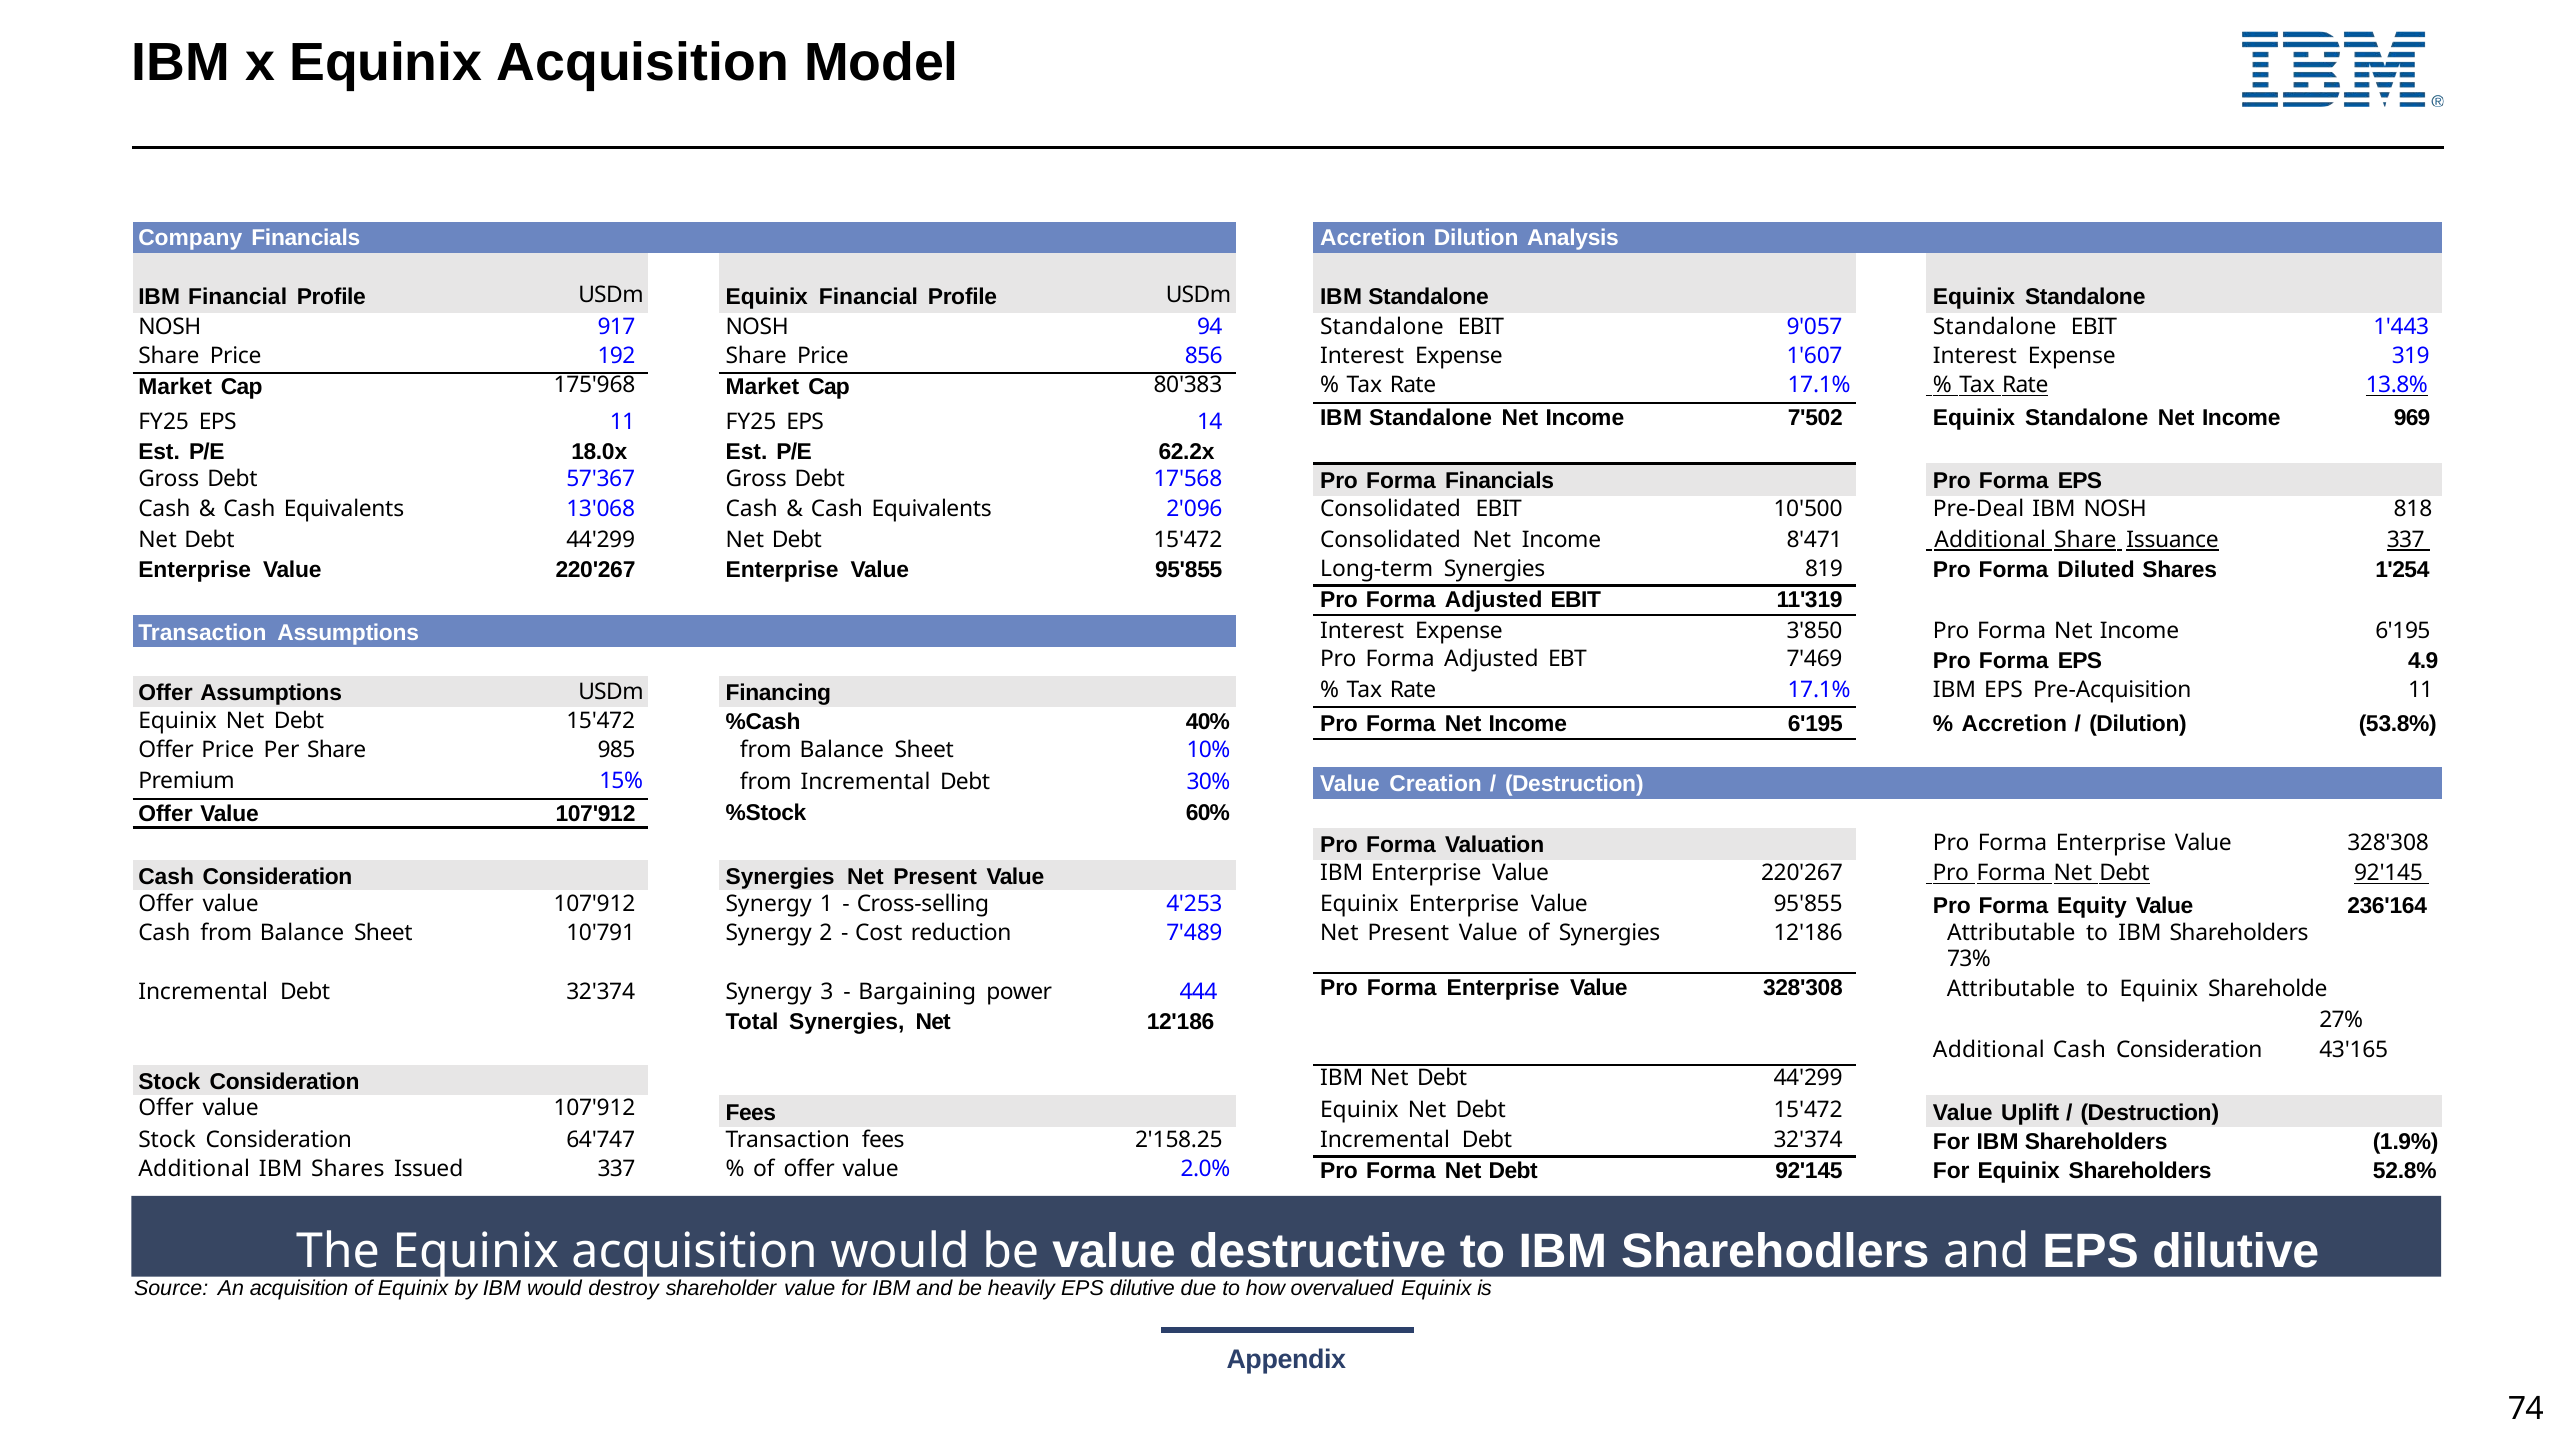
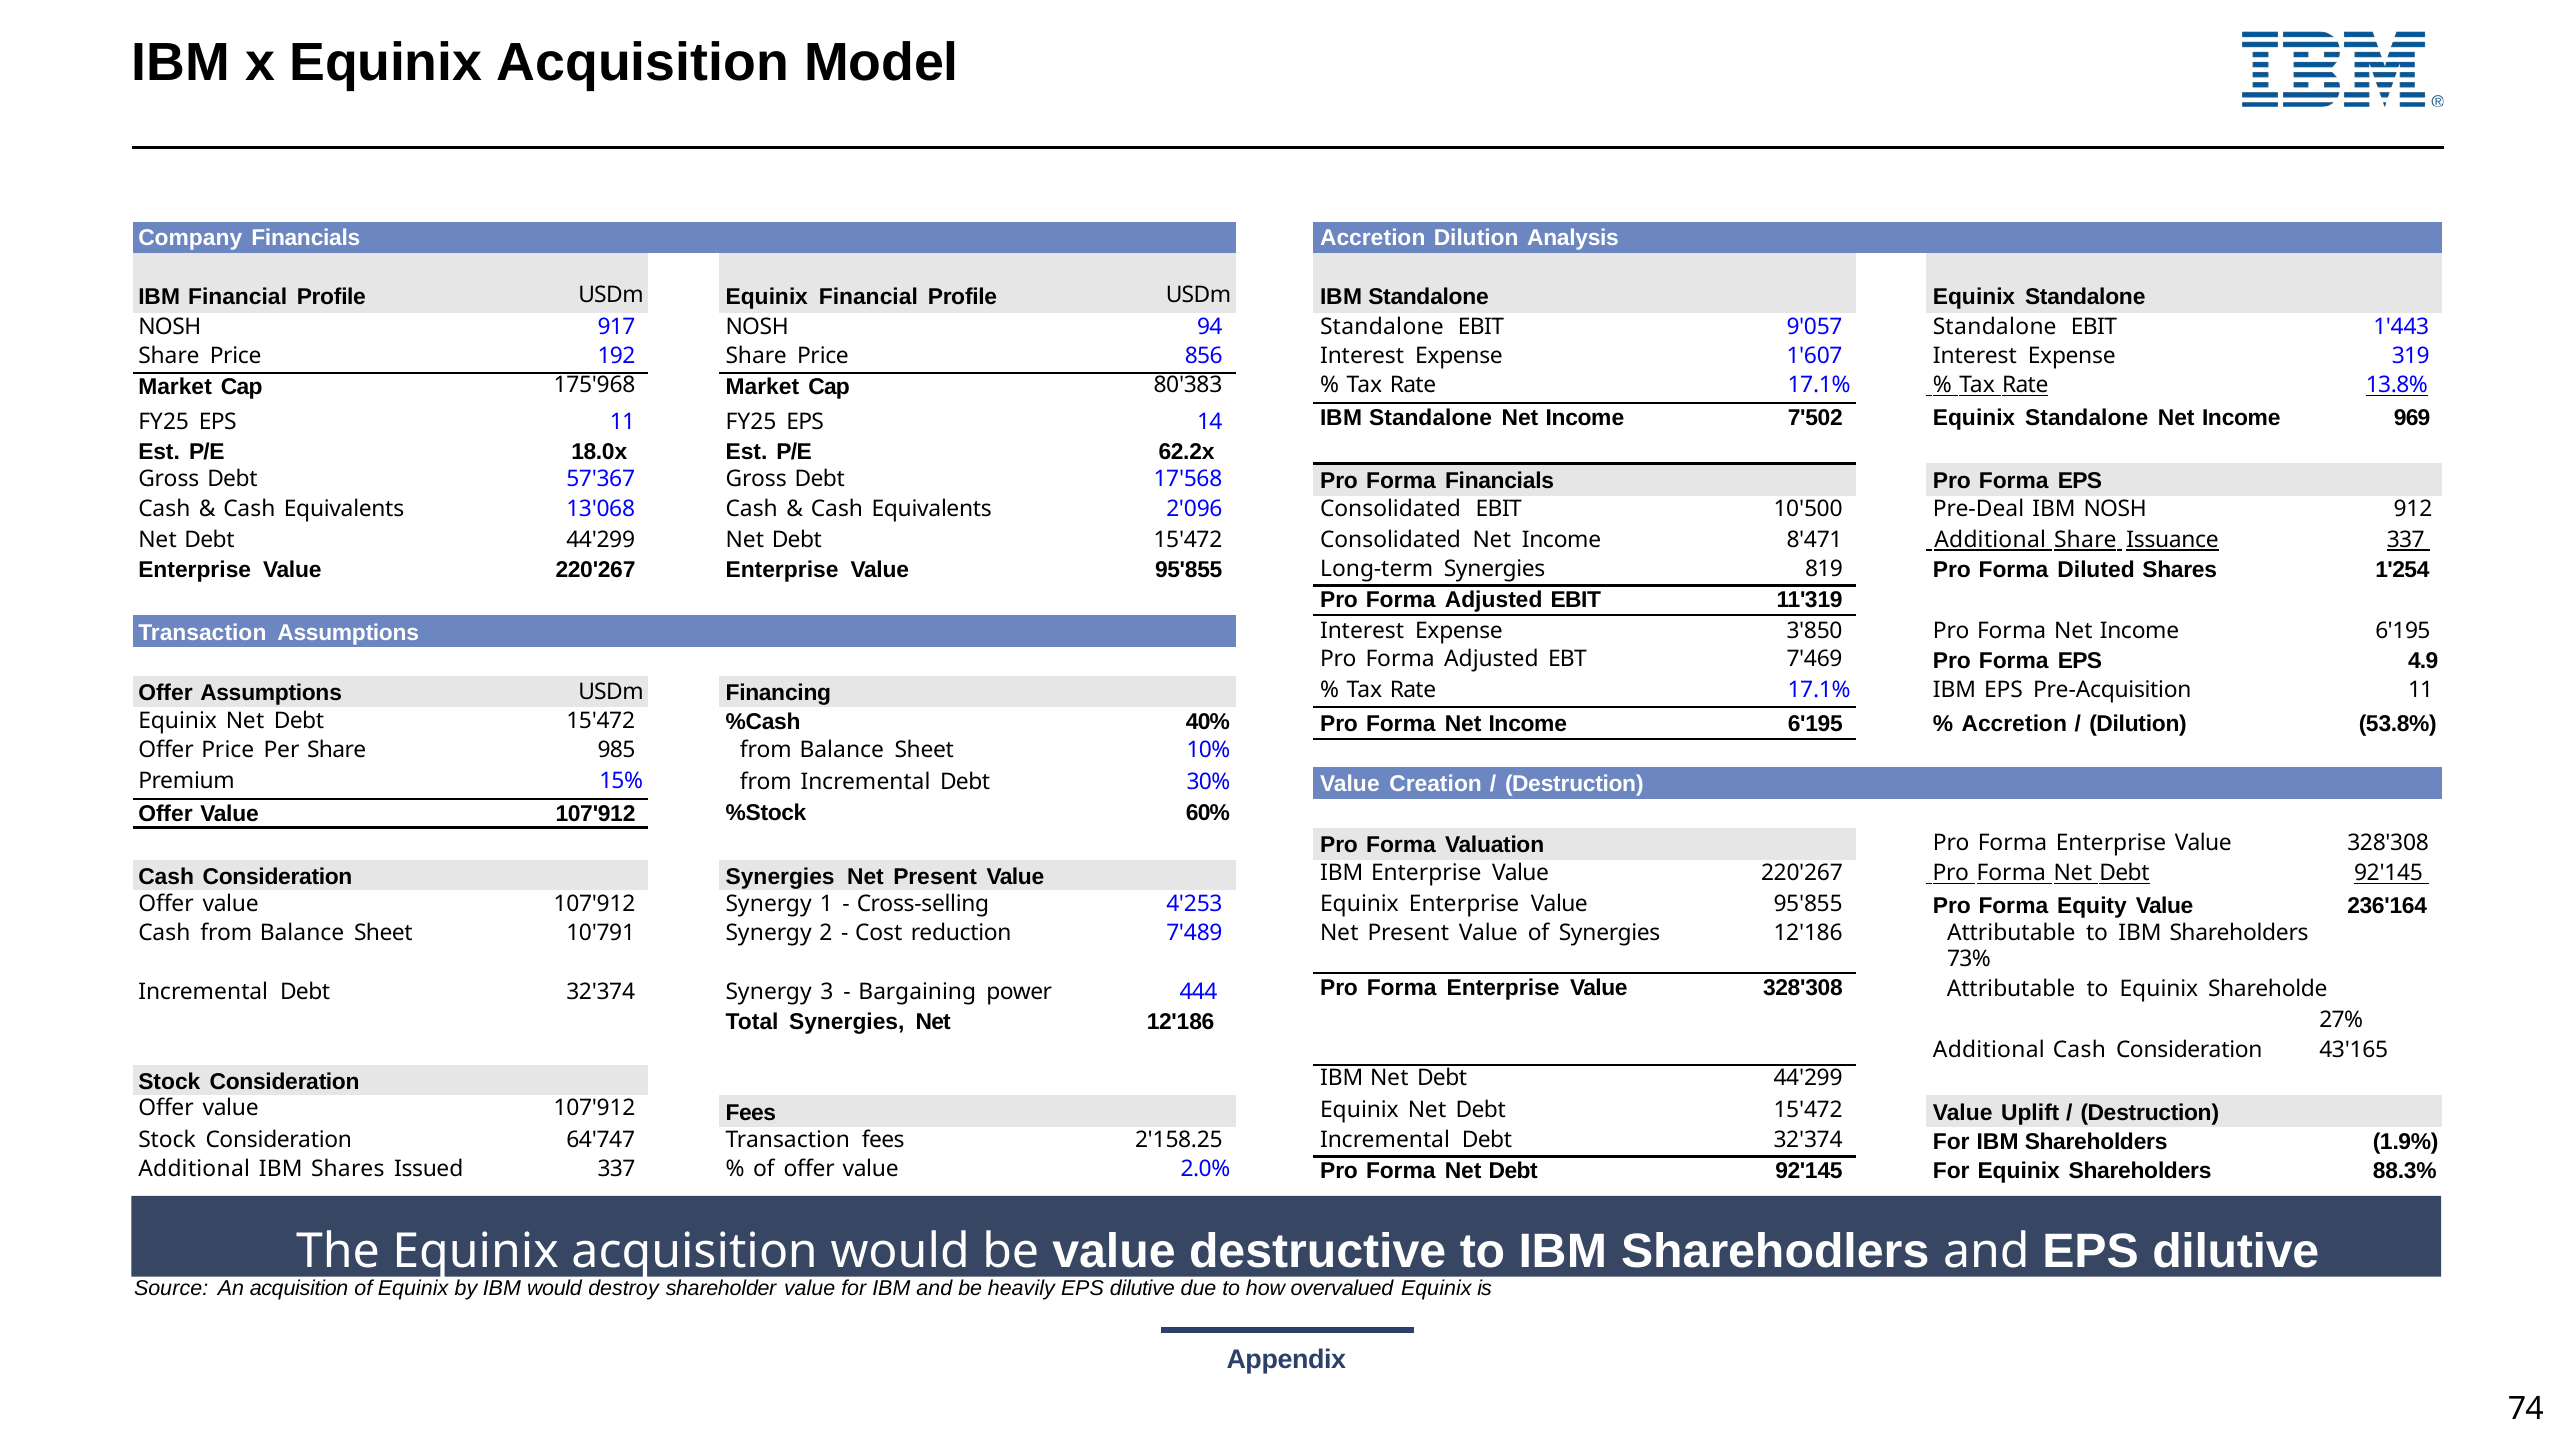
818: 818 -> 912 (2413, 509)
52.8%: 52.8% -> 88.3% (2405, 1171)
